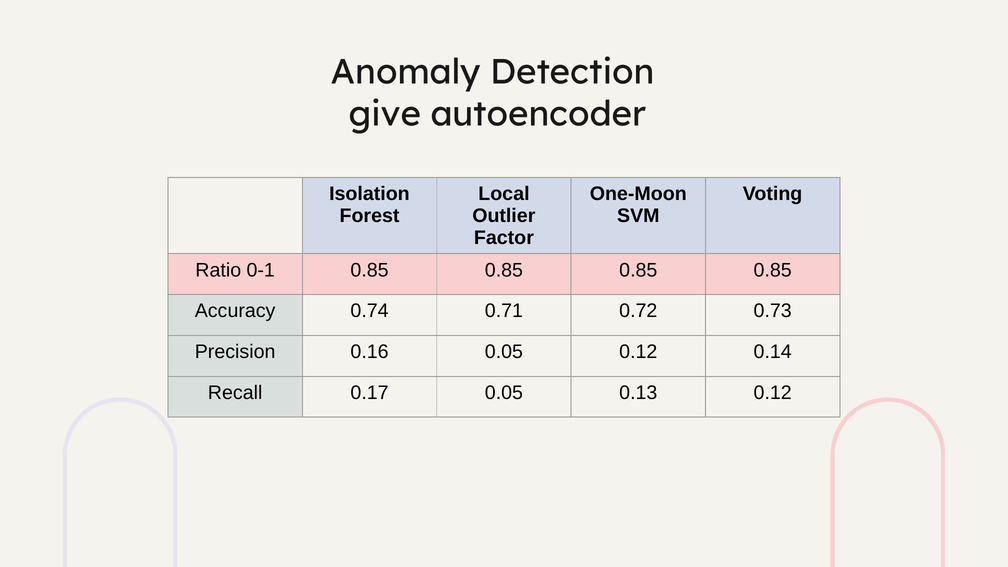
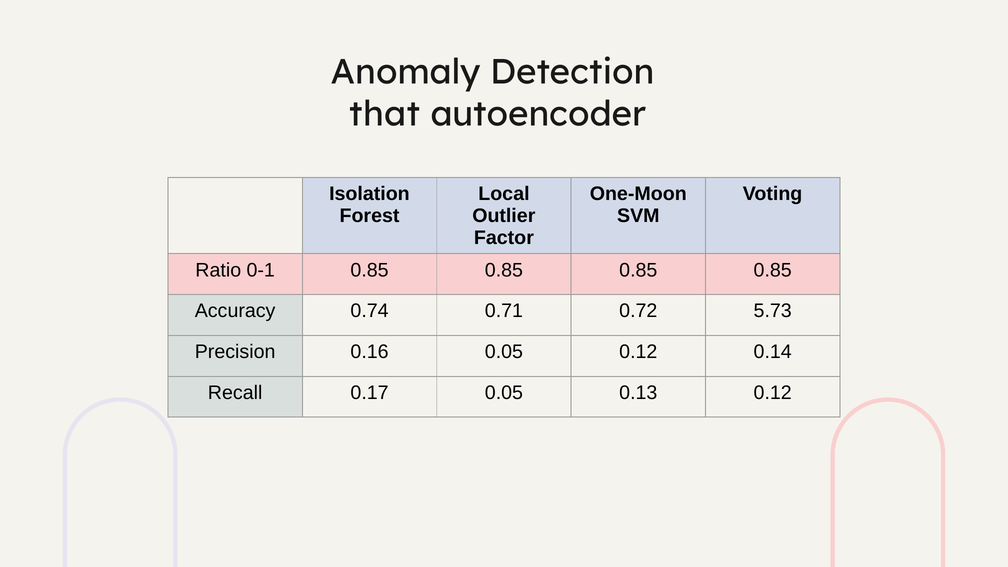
give: give -> that (385, 114)
0.73: 0.73 -> 5.73 (773, 311)
